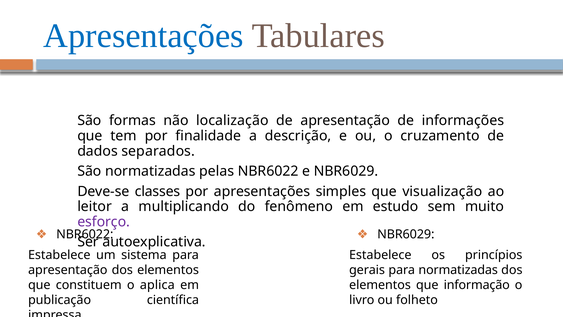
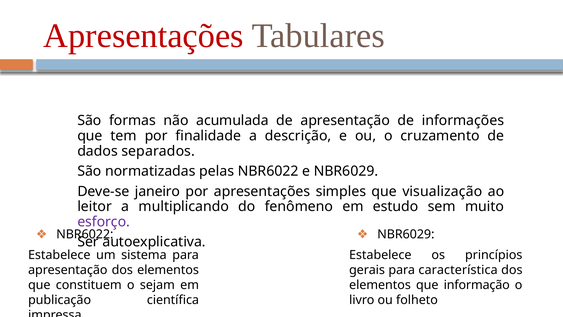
Apresentações colour: blue -> red (143, 36)
localização: localização -> acumulada (232, 121)
classes: classes -> janeiro (158, 191)
para normatizadas: normatizadas -> característica (458, 270)
aplica: aplica -> sejam (157, 285)
